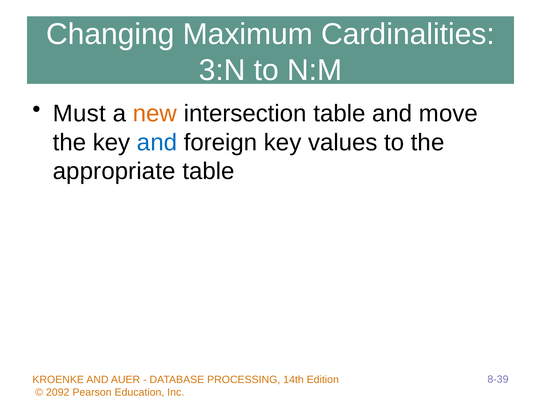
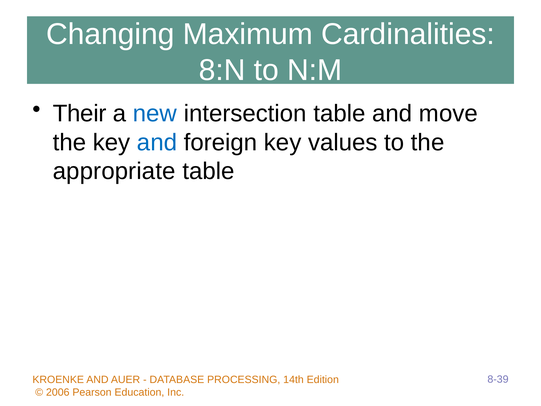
3:N: 3:N -> 8:N (222, 70)
Must: Must -> Their (80, 113)
new colour: orange -> blue (155, 113)
2092: 2092 -> 2006 (58, 392)
